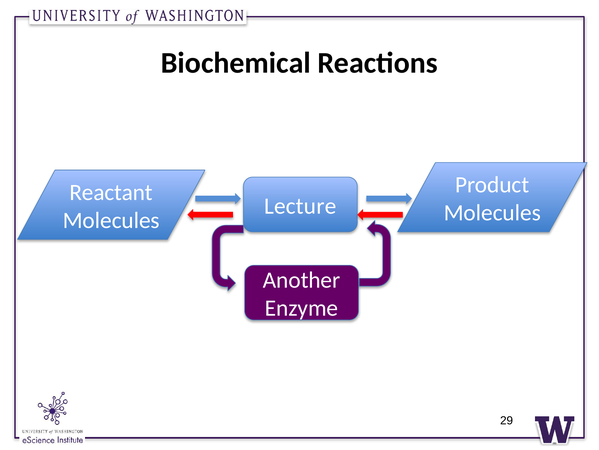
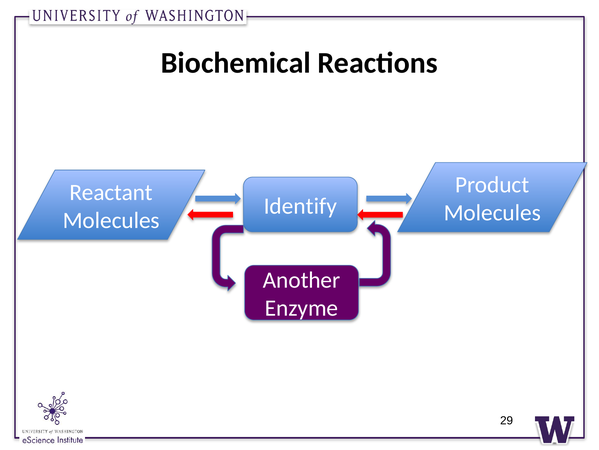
Lecture: Lecture -> Identify (300, 206)
